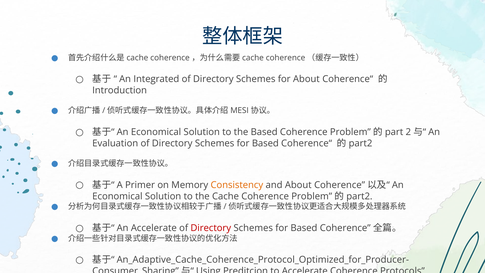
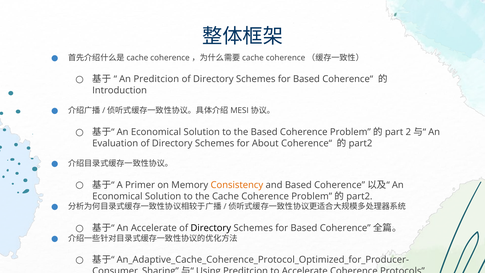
An Integrated: Integrated -> Preditcion (156, 79)
About: About -> Based (306, 79)
Based: Based -> About (265, 143)
and About: About -> Based (298, 185)
Directory colour: red -> black (211, 228)
